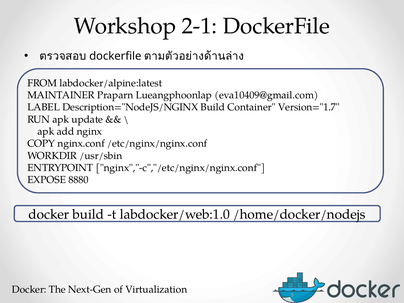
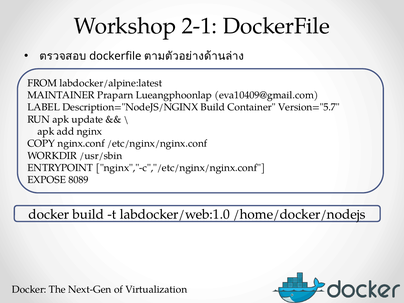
Version="1.7: Version="1.7 -> Version="5.7 (309, 107)
8880: 8880 -> 8089 (78, 180)
